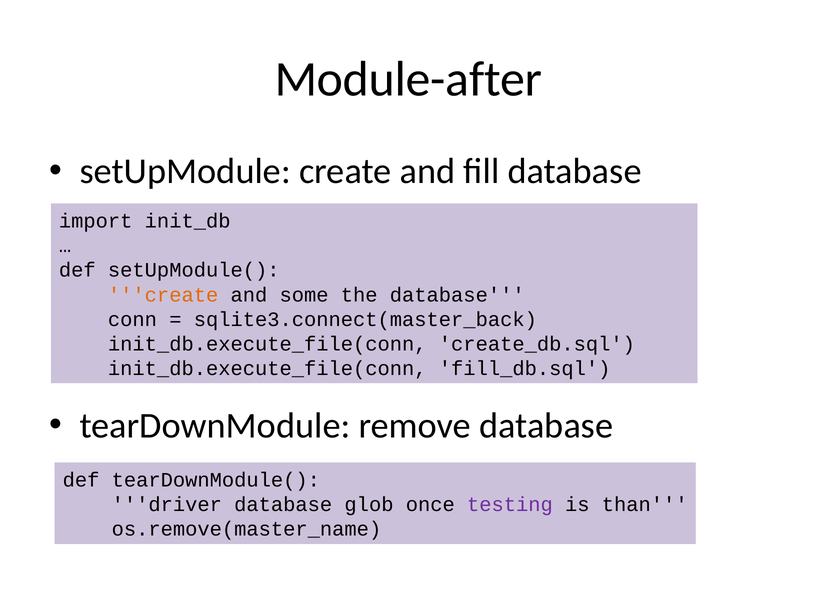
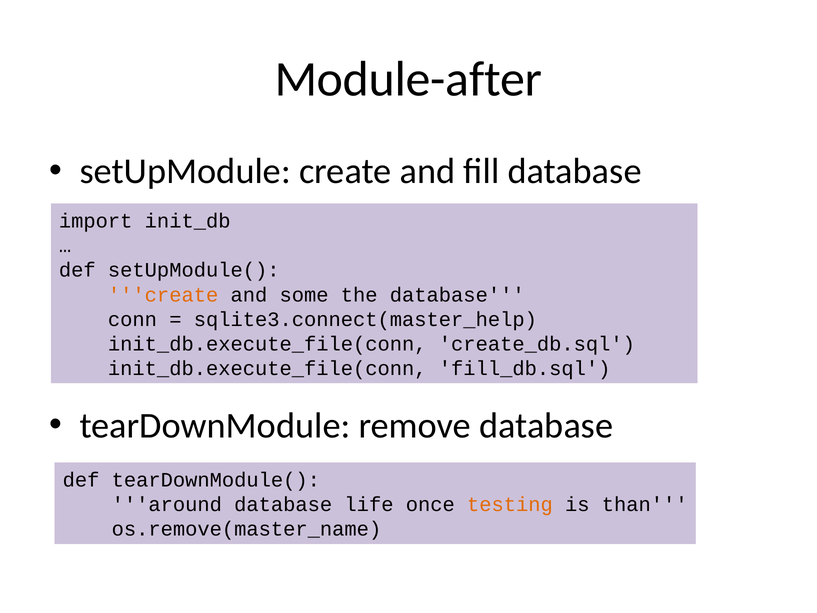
sqlite3.connect(master_back: sqlite3.connect(master_back -> sqlite3.connect(master_help (365, 319)
driver: driver -> around (167, 504)
glob: glob -> life (369, 504)
testing colour: purple -> orange (510, 504)
